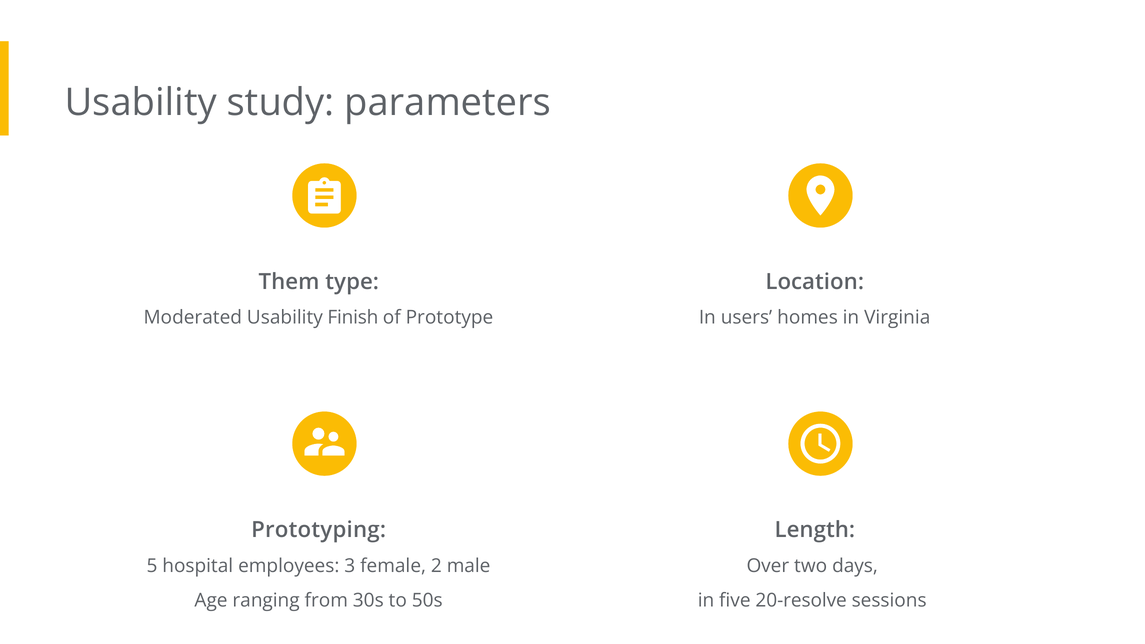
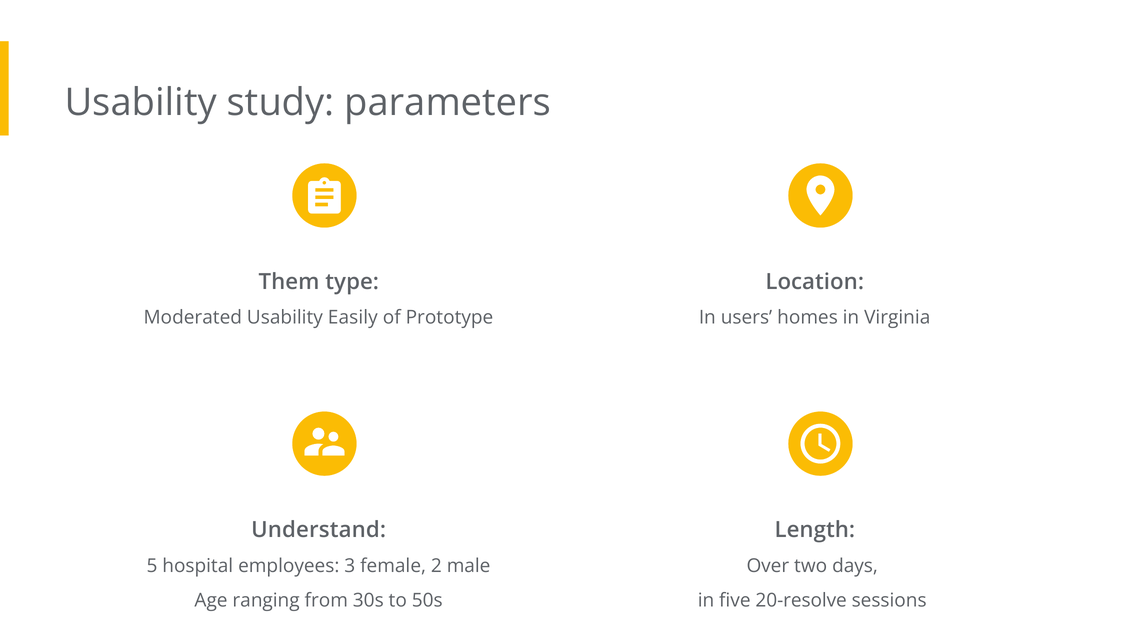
Finish: Finish -> Easily (353, 318)
Prototyping: Prototyping -> Understand (319, 530)
